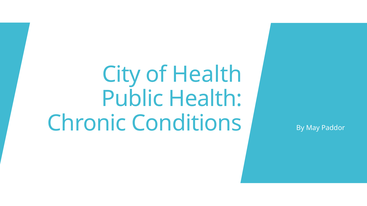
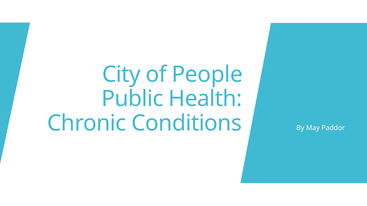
of Health: Health -> People (207, 75)
